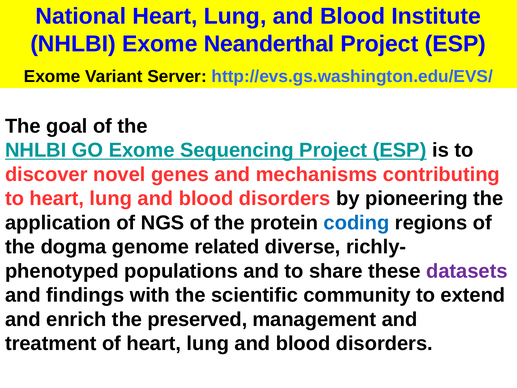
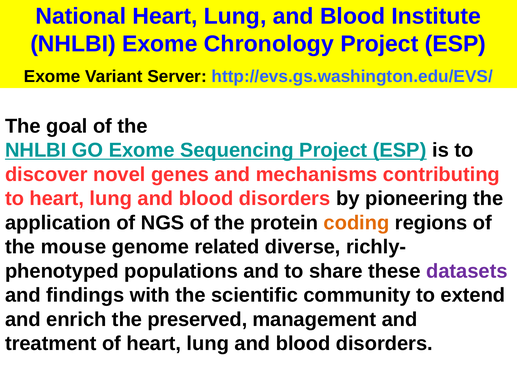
Neanderthal: Neanderthal -> Chronology (269, 44)
coding colour: blue -> orange (356, 223)
dogma: dogma -> mouse (73, 247)
